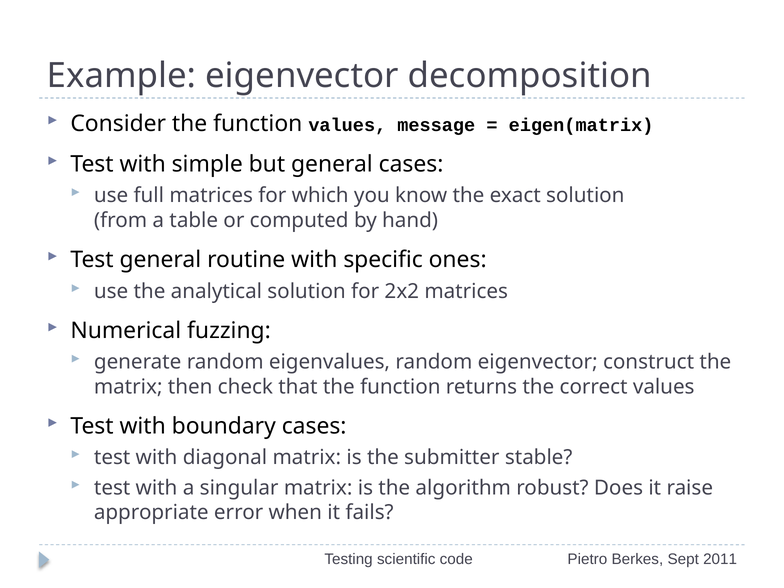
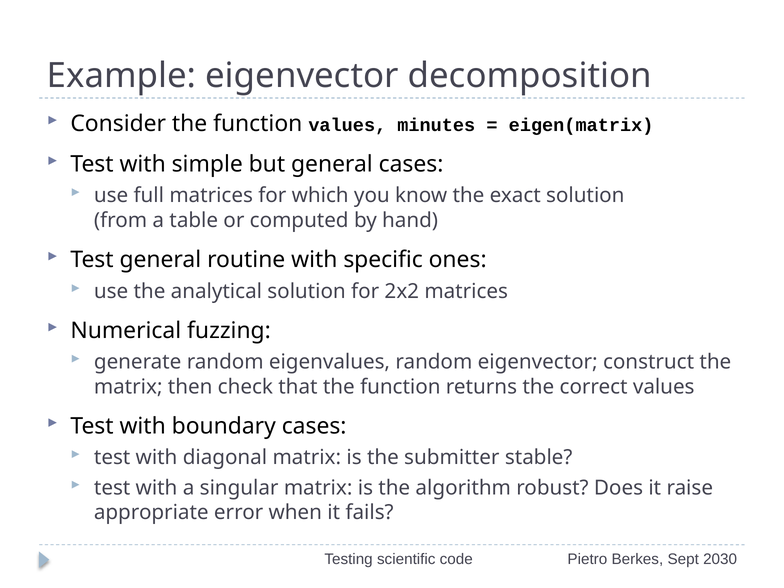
message: message -> minutes (436, 125)
2011: 2011 -> 2030 (720, 559)
